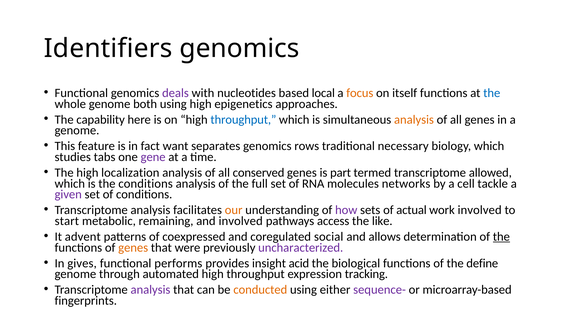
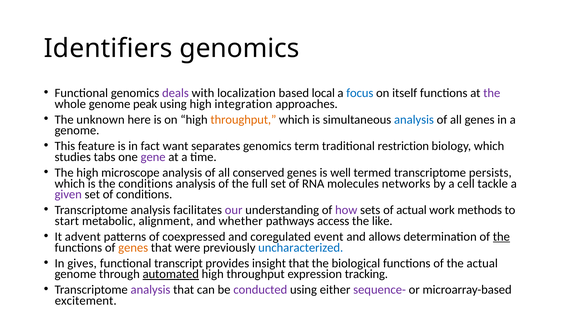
nucleotides: nucleotides -> localization (246, 93)
focus colour: orange -> blue (360, 93)
the colour: blue -> purple (492, 93)
both: both -> peak (145, 104)
epigenetics: epigenetics -> integration (243, 104)
capability: capability -> unknown (101, 119)
throughput colour: blue -> orange (243, 119)
analysis colour: orange -> blue (414, 119)
rows: rows -> term (307, 146)
necessary: necessary -> restriction (403, 146)
localization: localization -> microscope (130, 172)
part: part -> well (341, 172)
allowed: allowed -> persists (490, 172)
our colour: orange -> purple (234, 210)
work involved: involved -> methods (480, 210)
remaining: remaining -> alignment (166, 221)
and involved: involved -> whether (241, 221)
social: social -> event (329, 236)
uncharacterized colour: purple -> blue (301, 247)
performs: performs -> transcript (178, 263)
insight acid: acid -> that (299, 263)
the define: define -> actual (482, 263)
automated underline: none -> present (171, 274)
conducted colour: orange -> purple (260, 289)
fingerprints: fingerprints -> excitement (86, 300)
